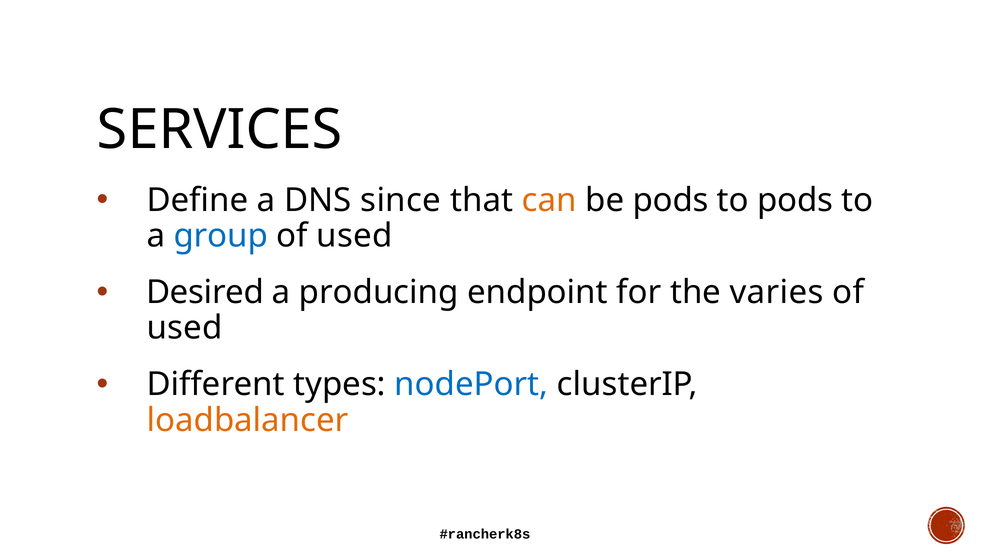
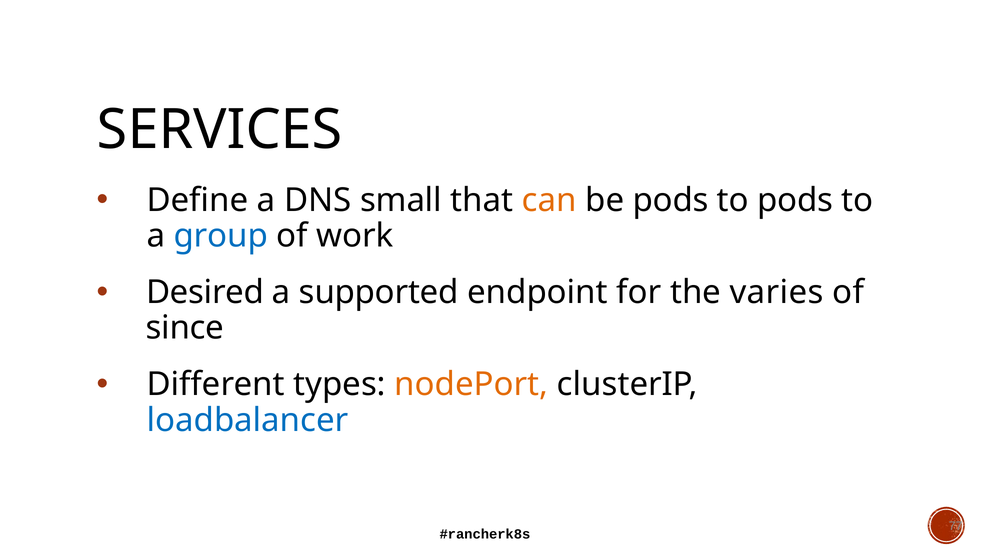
since: since -> small (401, 200)
used: used -> work (355, 236)
producing: producing -> supported (379, 292)
used: used -> since (185, 328)
nodePort colour: blue -> orange (471, 384)
loadbalancer colour: orange -> blue (248, 420)
